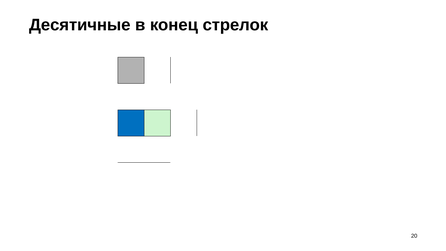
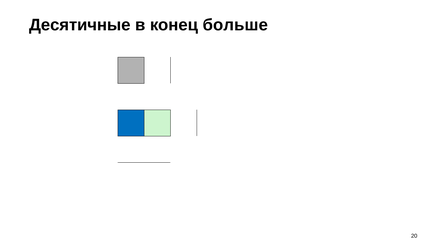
стрелок: стрелок -> больше (235, 25)
